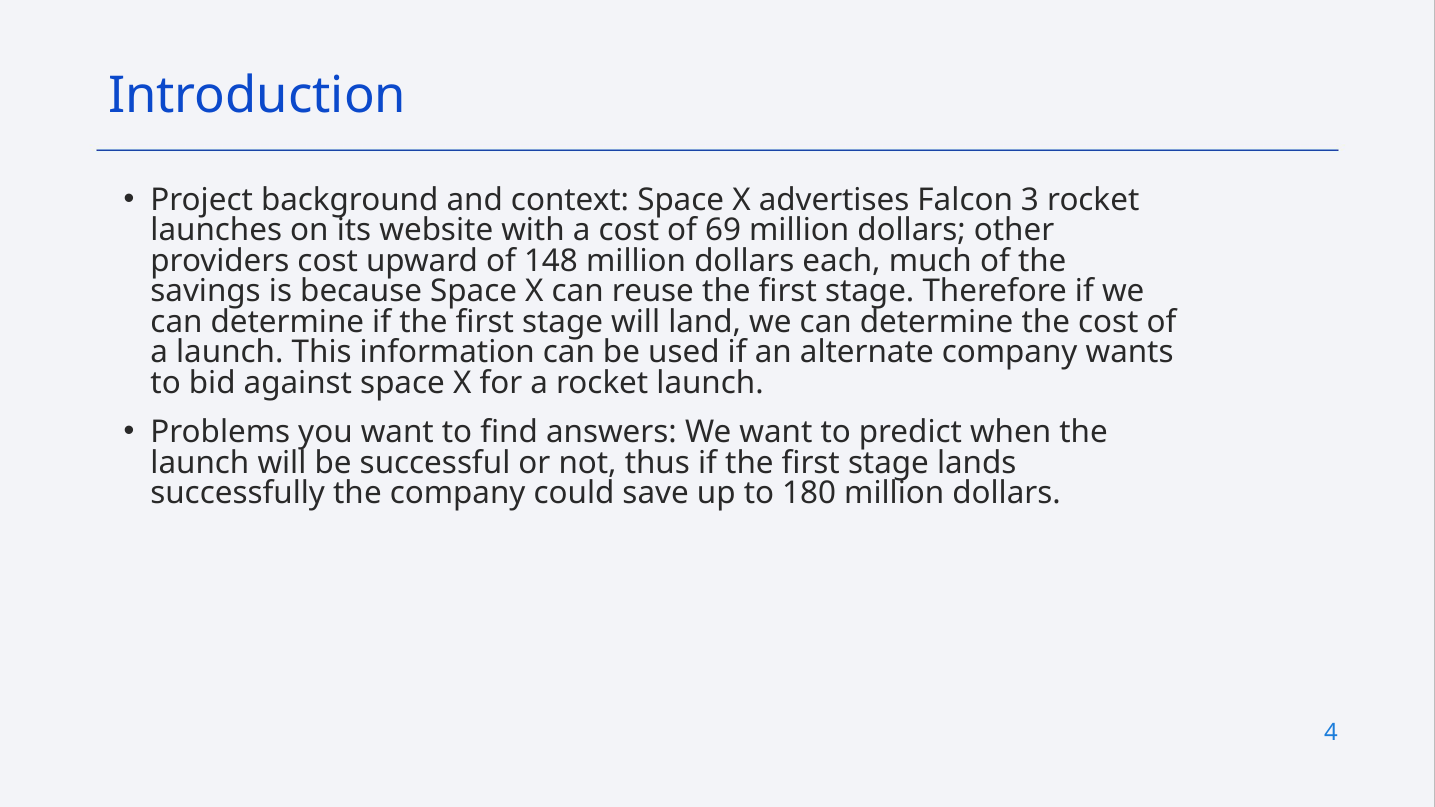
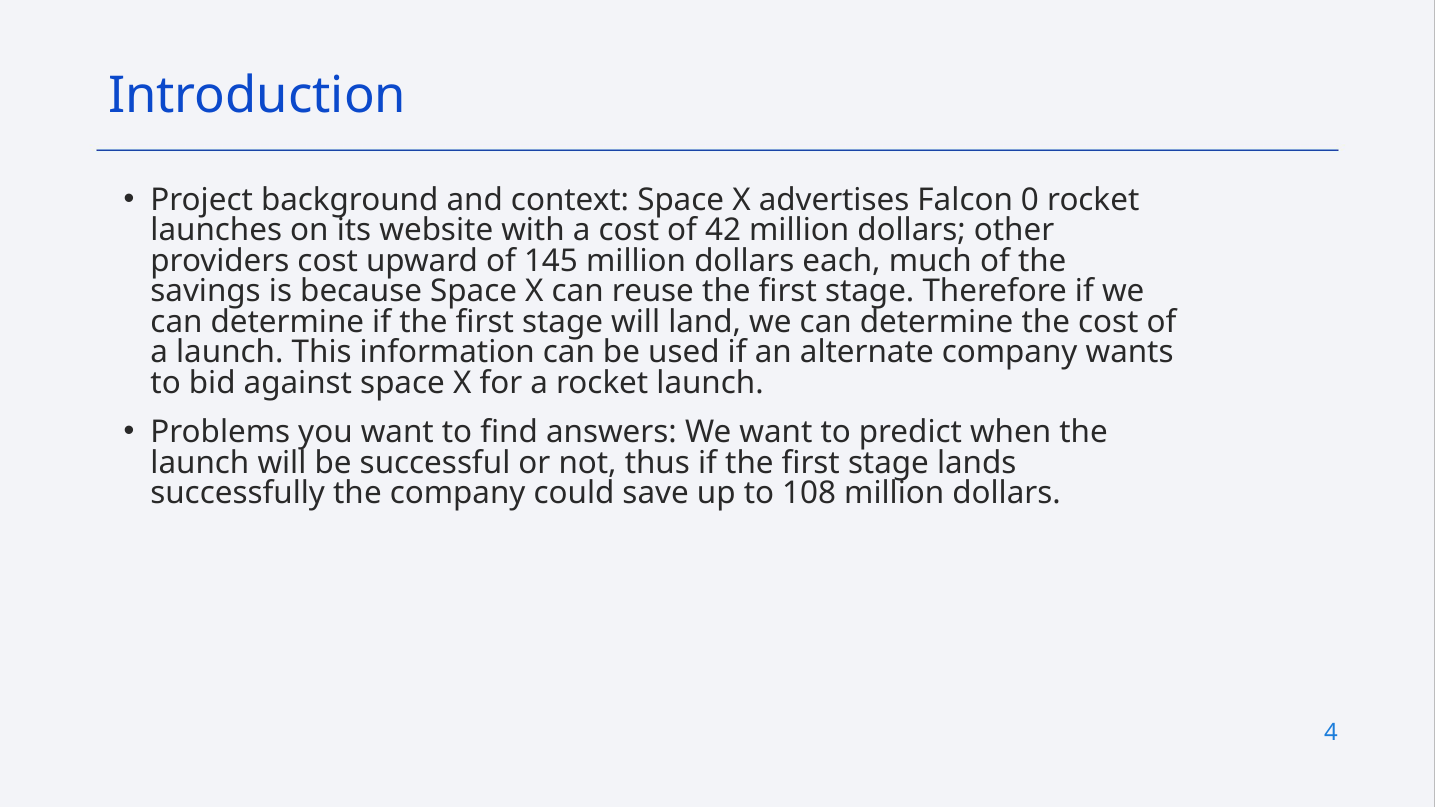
3: 3 -> 0 (1030, 200)
69: 69 -> 42 (723, 230)
148: 148 -> 145 (551, 261)
180: 180 -> 108 (809, 493)
